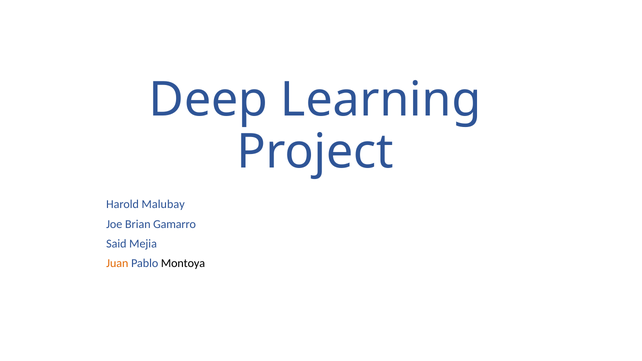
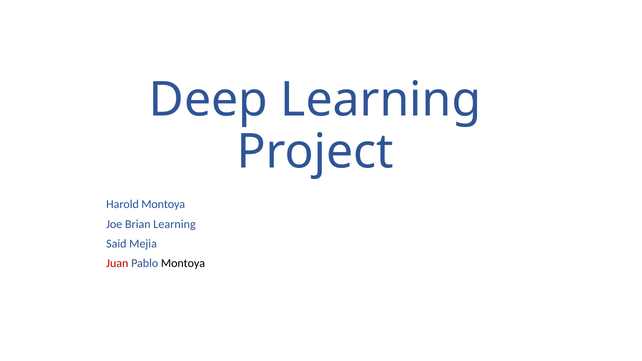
Harold Malubay: Malubay -> Montoya (163, 205)
Brian Gamarro: Gamarro -> Learning (175, 224)
Juan colour: orange -> red (117, 264)
